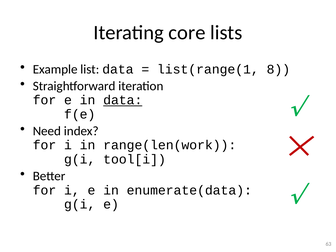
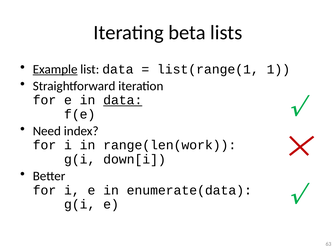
core: core -> beta (187, 33)
Example underline: none -> present (55, 69)
8: 8 -> 1 (278, 69)
tool[i: tool[i -> down[i (135, 159)
